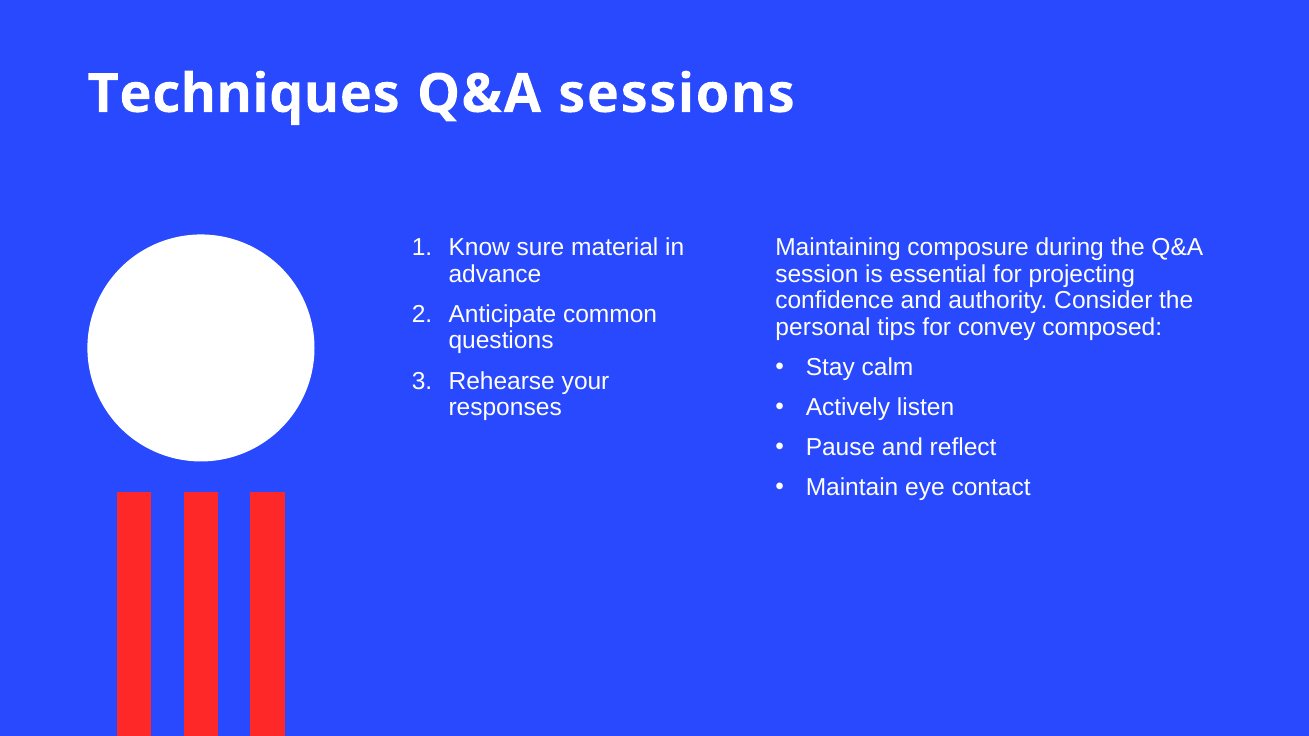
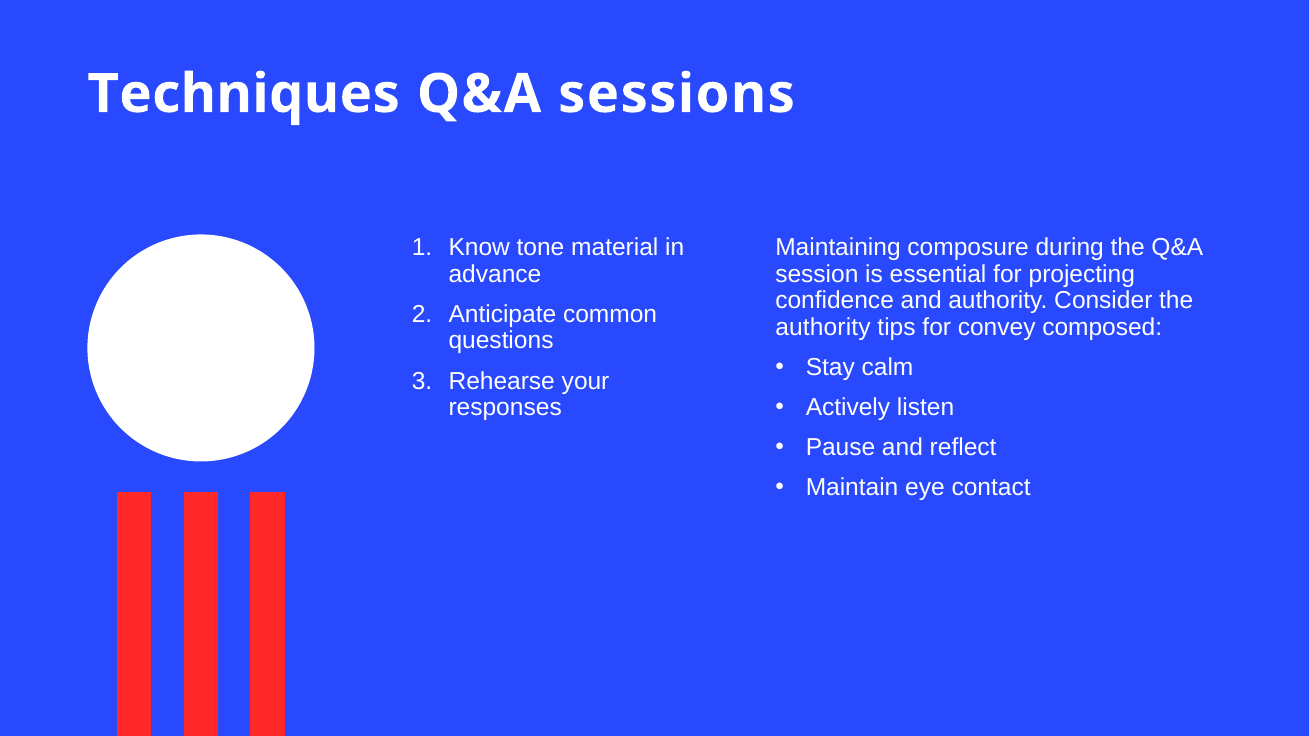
sure: sure -> tone (541, 248)
personal: personal -> authority (823, 327)
